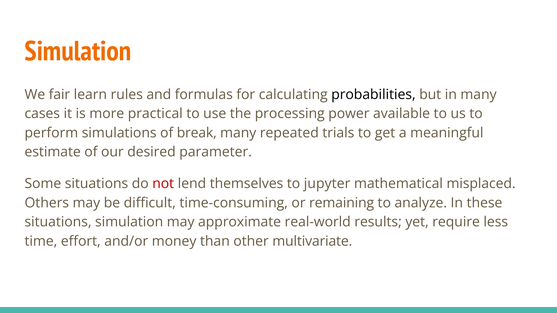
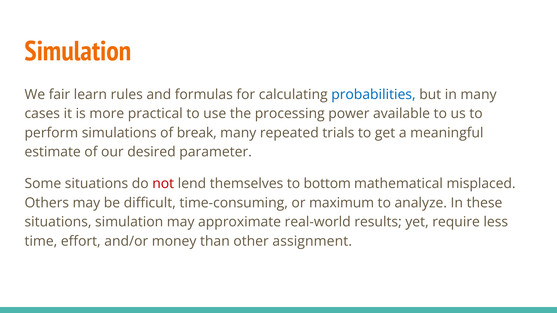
probabilities colour: black -> blue (373, 95)
jupyter: jupyter -> bottom (327, 184)
remaining: remaining -> maximum (342, 203)
multivariate: multivariate -> assignment (312, 241)
